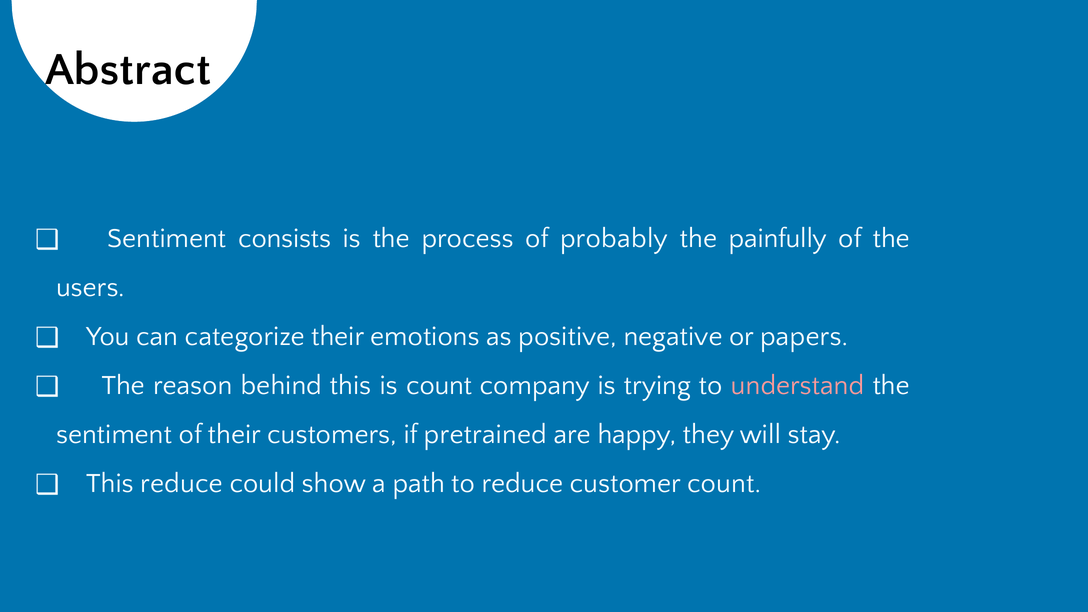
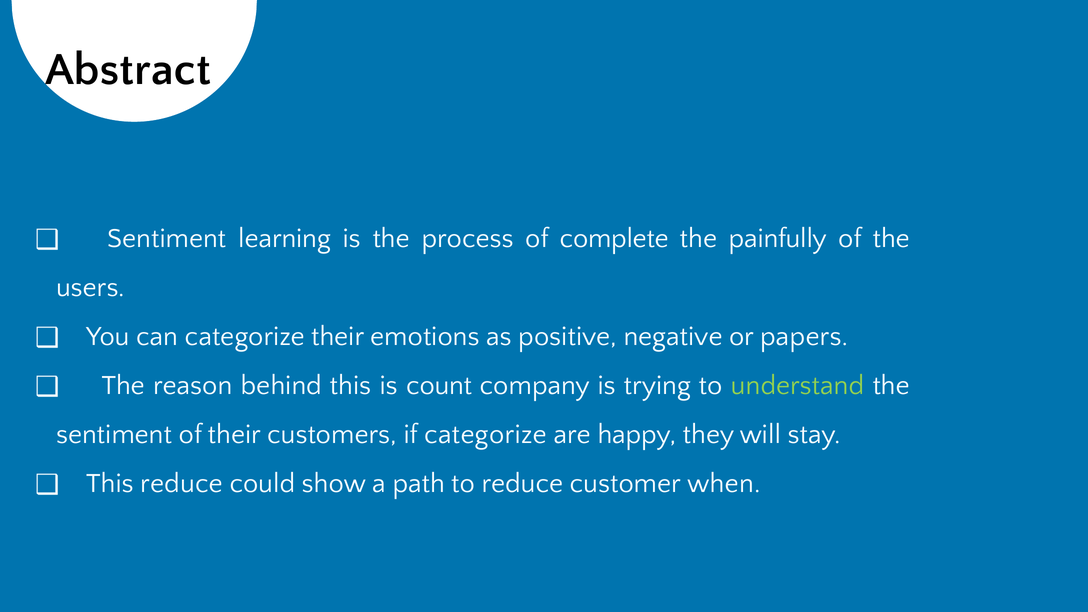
consists: consists -> learning (285, 238)
probably: probably -> complete (614, 238)
understand colour: pink -> light green (798, 385)
if pretrained: pretrained -> categorize (485, 434)
customer count: count -> when (724, 483)
